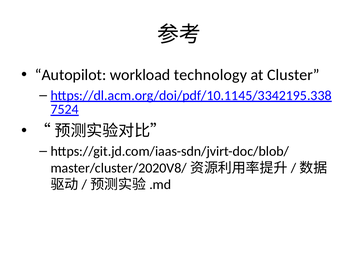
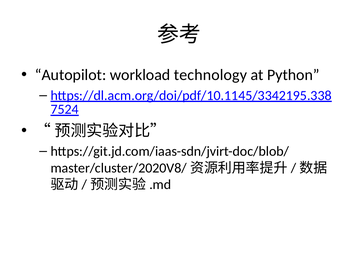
Cluster: Cluster -> Python (293, 75)
